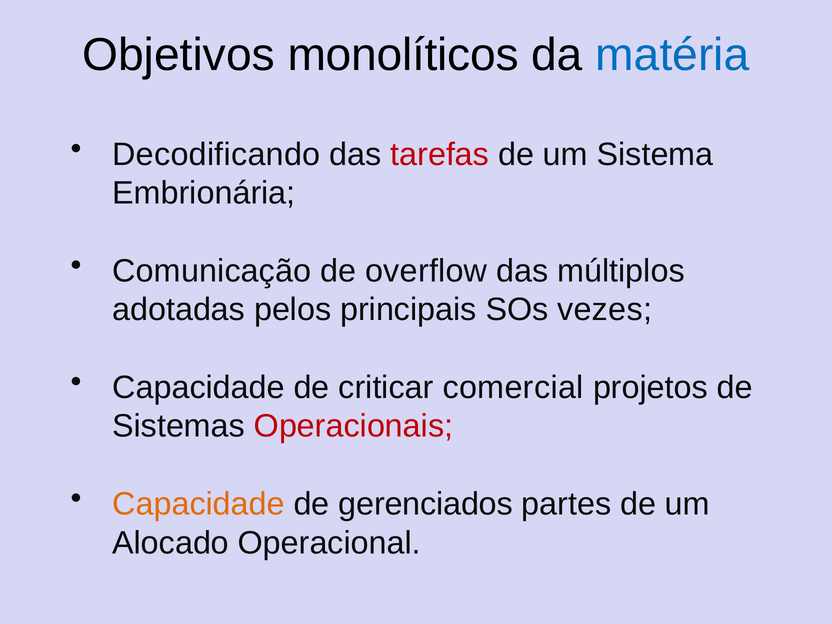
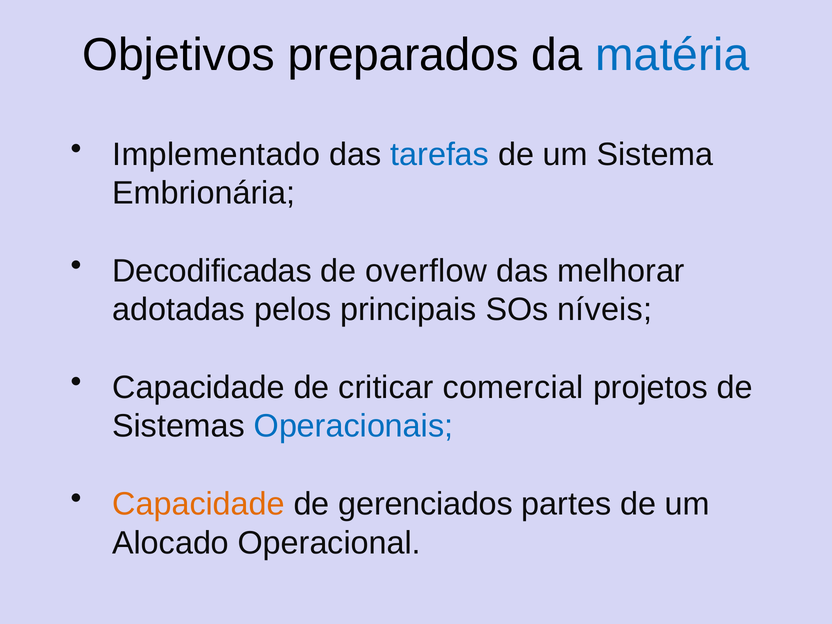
monolíticos: monolíticos -> preparados (403, 55)
Decodificando: Decodificando -> Implementado (216, 154)
tarefas colour: red -> blue (440, 154)
Comunicação: Comunicação -> Decodificadas (212, 271)
múltiplos: múltiplos -> melhorar (621, 271)
vezes: vezes -> níveis (605, 310)
Operacionais colour: red -> blue (354, 426)
